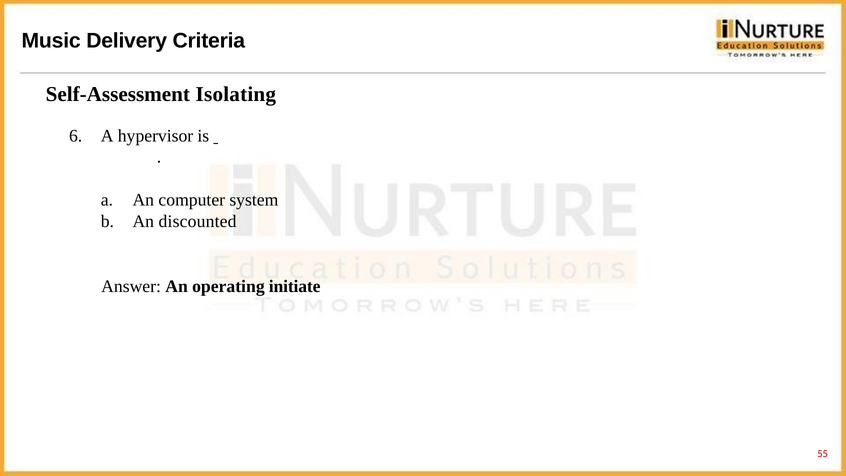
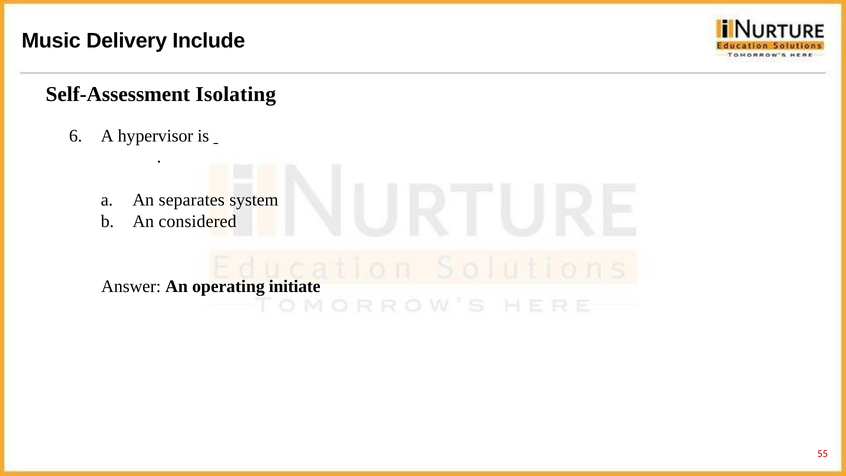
Criteria: Criteria -> Include (209, 41)
computer: computer -> separates (192, 200)
discounted: discounted -> considered (198, 221)
